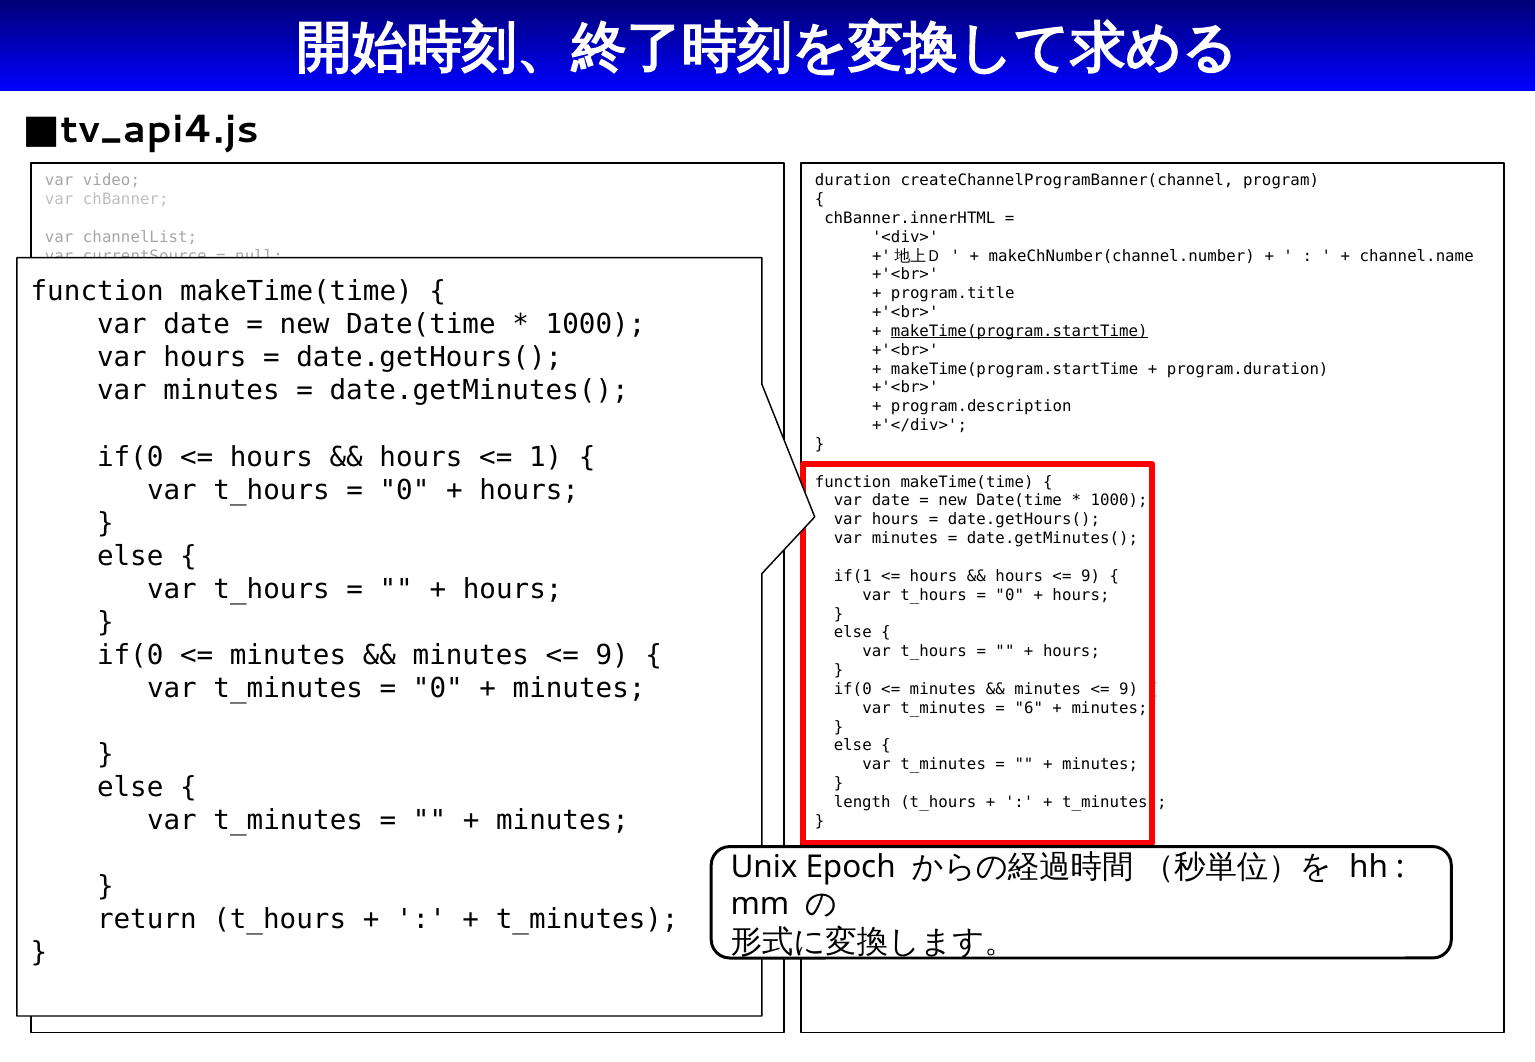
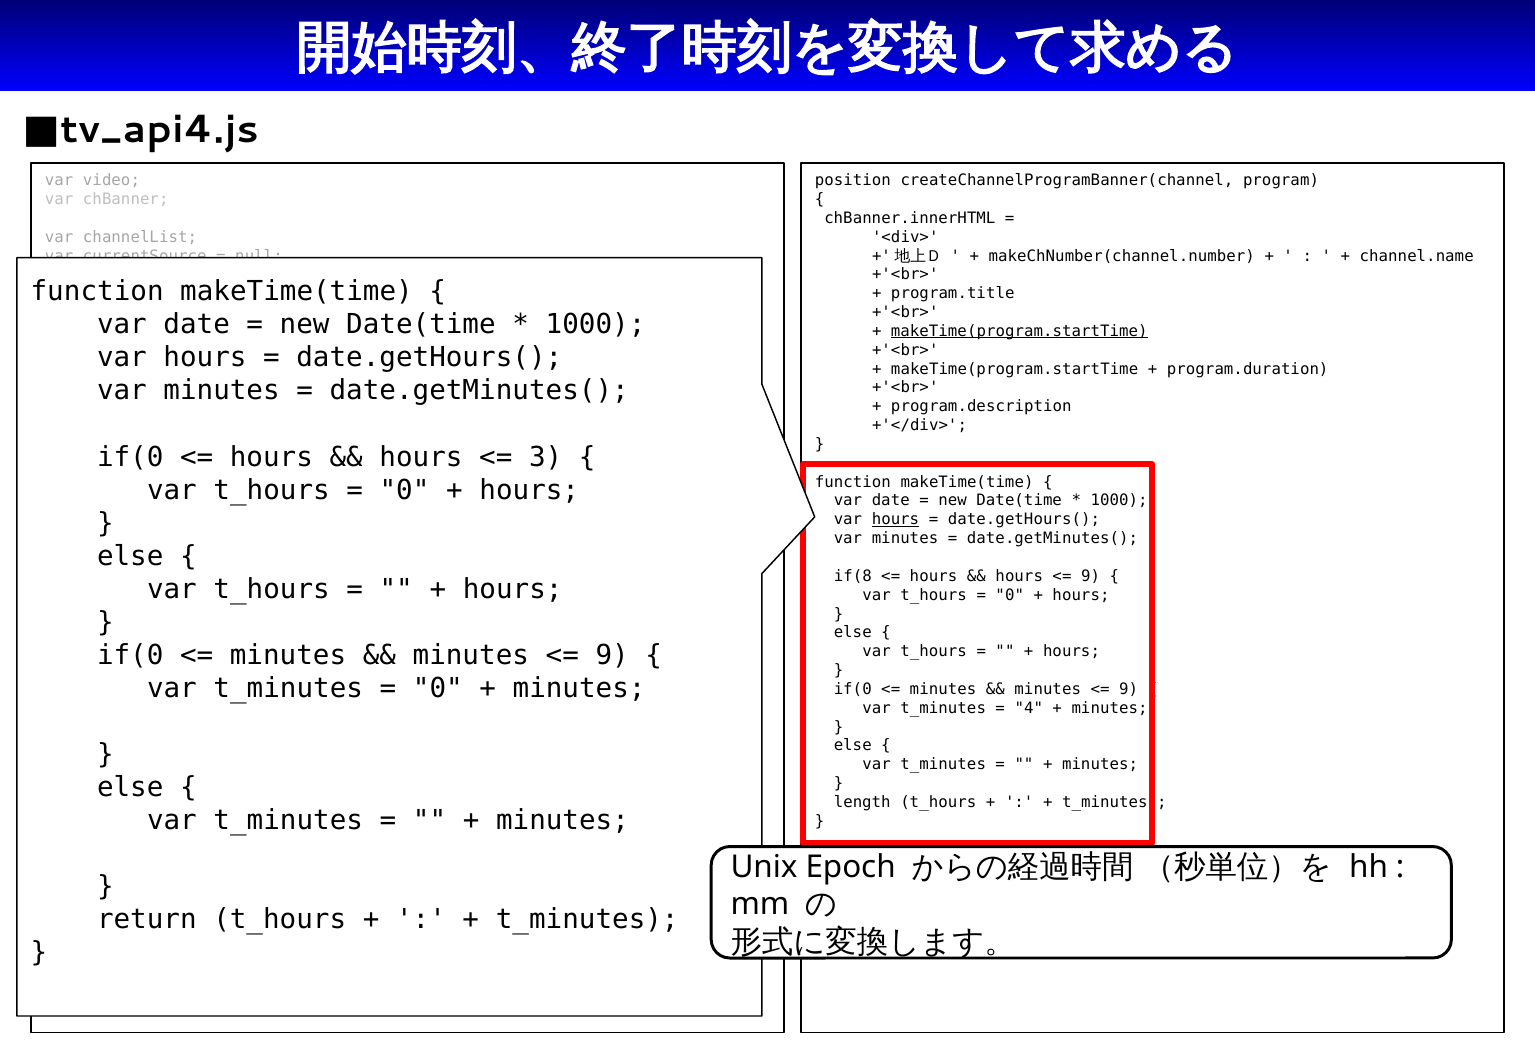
duration: duration -> position (853, 181)
1: 1 -> 3 (546, 457)
hours underline: none -> present (895, 520)
if(1: if(1 -> if(8 (853, 577)
6: 6 -> 4 (1029, 709)
